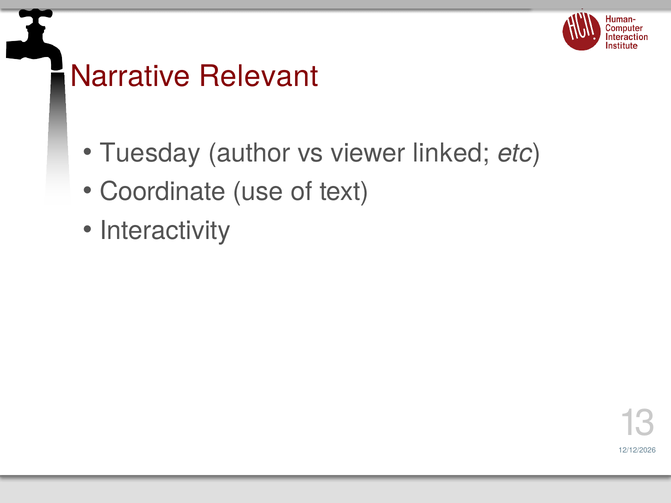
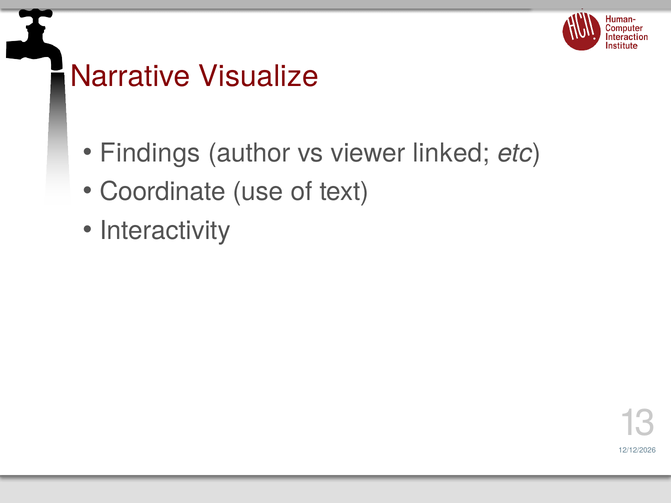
Relevant: Relevant -> Visualize (259, 76)
Tuesday: Tuesday -> Findings (150, 153)
